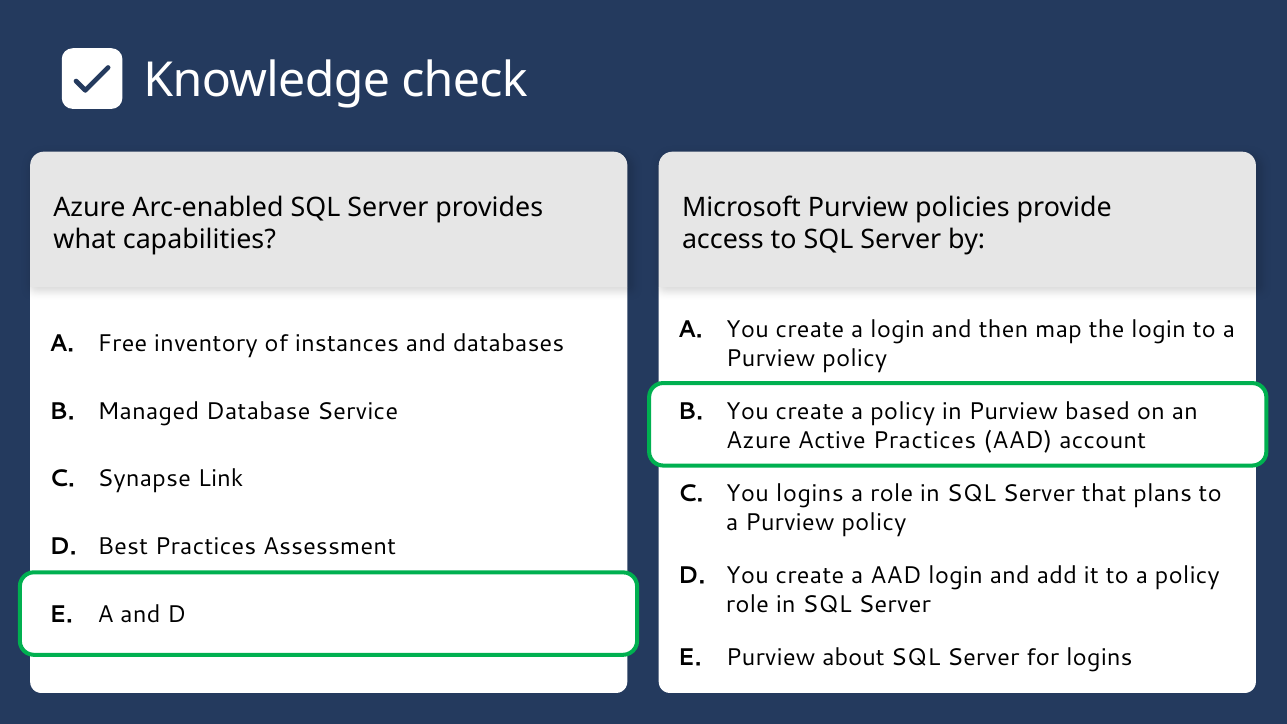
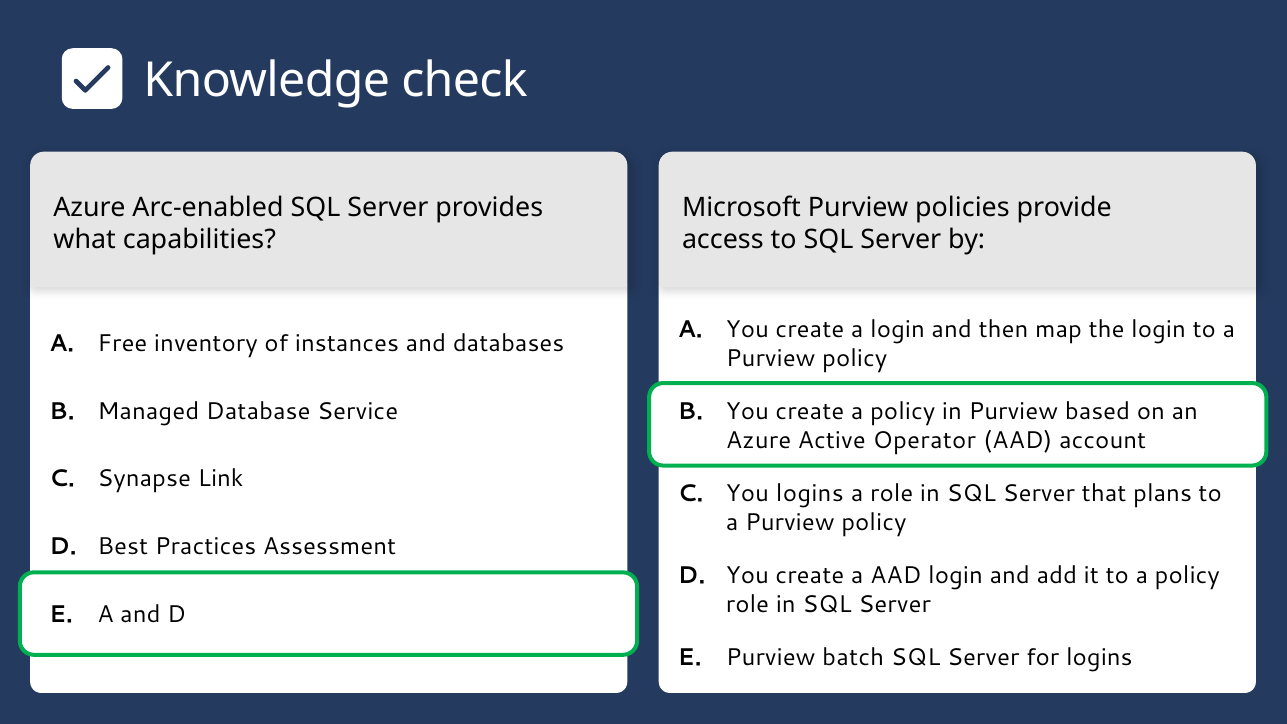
Active Practices: Practices -> Operator (925, 440)
about: about -> batch (853, 657)
